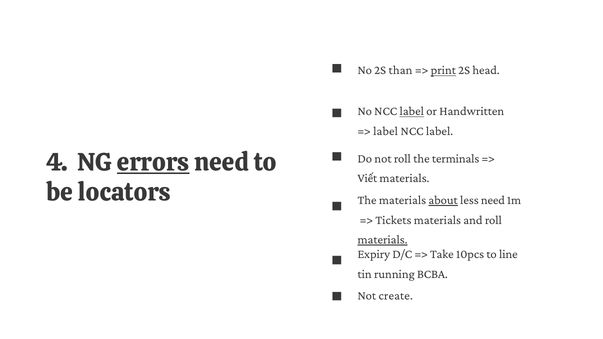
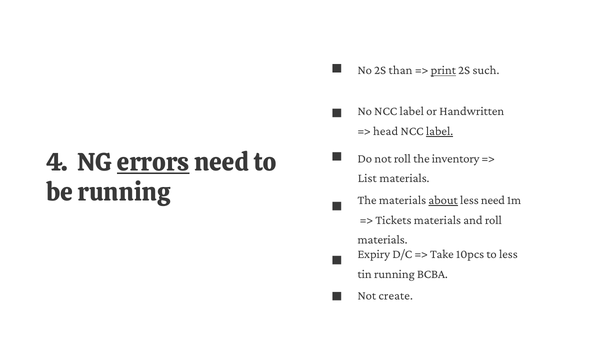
head: head -> such (486, 70)
label underline: present -> none (412, 111)
label: label -> head (386, 131)
label underline: none -> present (440, 131)
terminals: terminals -> inventory (456, 159)
Viết: Viết -> List (367, 178)
be locators: locators -> running (124, 193)
materials underline: present -> none (383, 240)
to line: line -> less (508, 254)
